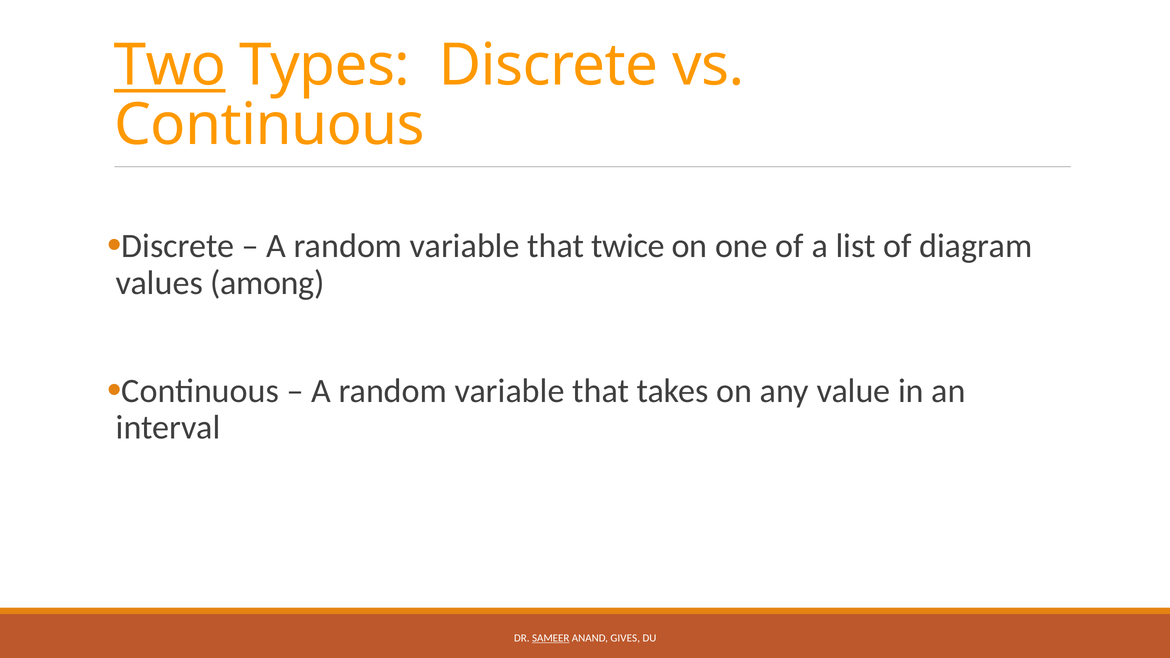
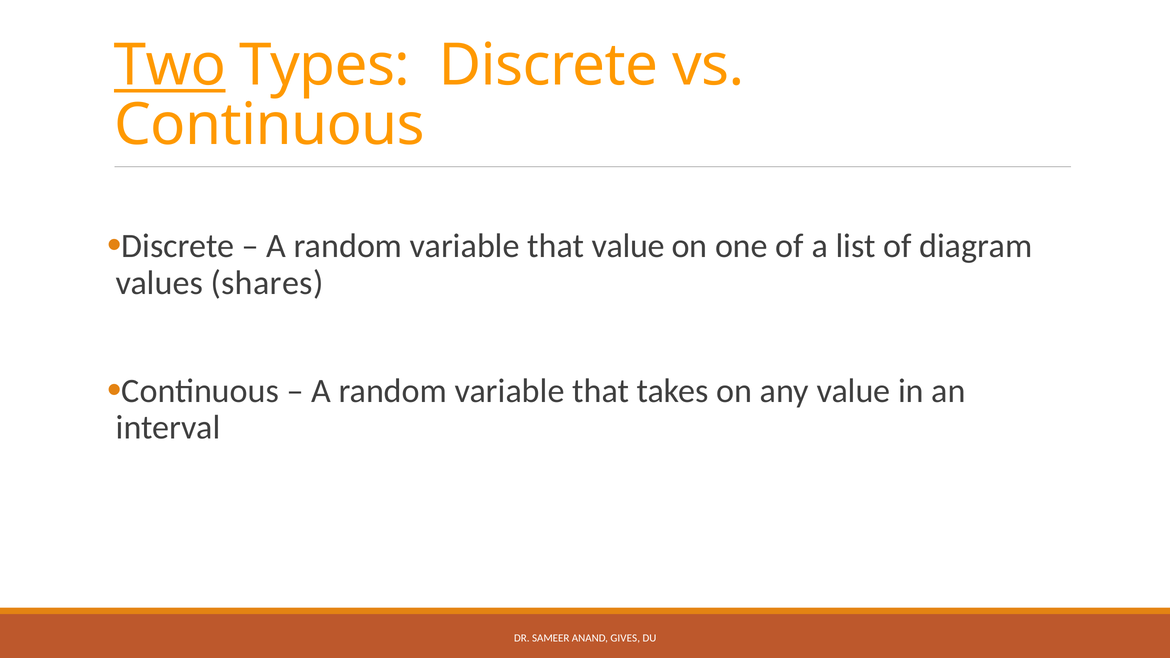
that twice: twice -> value (628, 246)
among: among -> shares (267, 283)
SAMEER underline: present -> none (551, 638)
